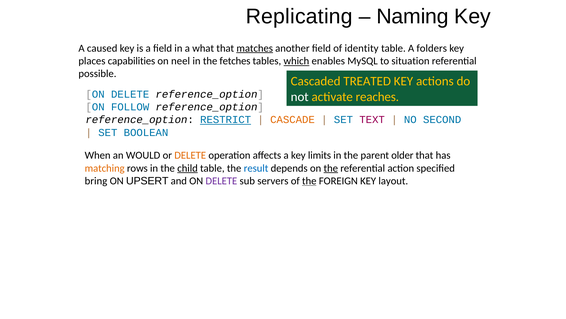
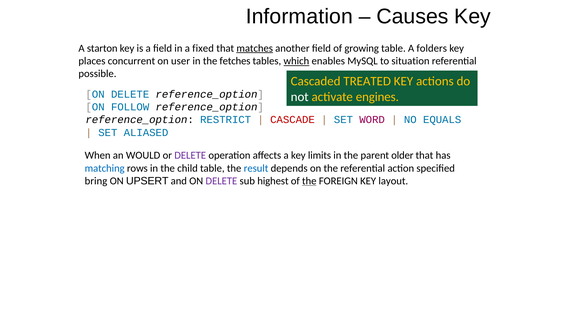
Replicating: Replicating -> Information (299, 16)
Naming: Naming -> Causes (412, 16)
caused: caused -> starton (102, 48)
what: what -> fixed (203, 48)
identity: identity -> growing (362, 48)
capabilities: capabilities -> concurrent (131, 61)
neel: neel -> user (181, 61)
reaches: reaches -> engines (377, 97)
RESTRICT underline: present -> none (226, 120)
CASCADE colour: orange -> red (293, 120)
TEXT: TEXT -> WORD (372, 120)
SECOND: SECOND -> EQUALS (442, 120)
BOOLEAN: BOOLEAN -> ALIASED (146, 132)
DELETE colour: orange -> purple (190, 155)
matching colour: orange -> blue (105, 168)
child underline: present -> none (188, 168)
the underline: present -> none (331, 168)
servers: servers -> highest (273, 181)
